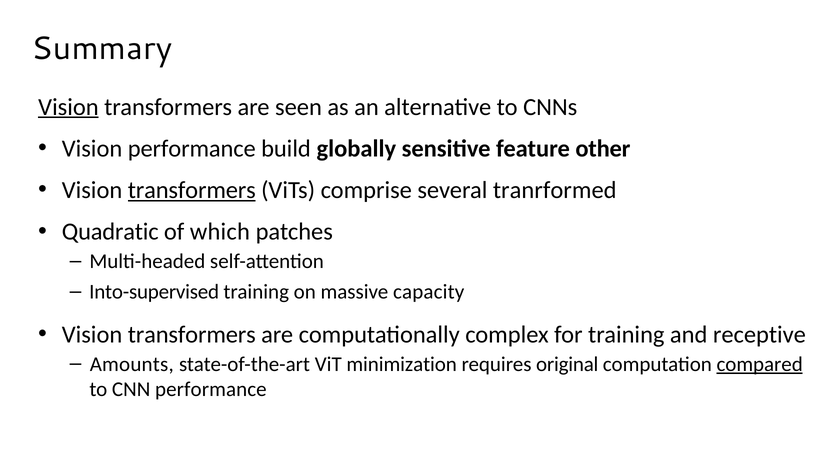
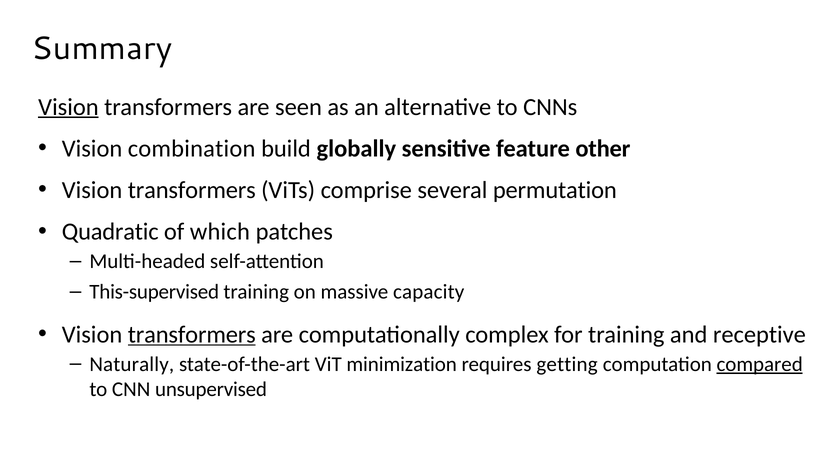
Vision performance: performance -> combination (192, 148)
transformers underline: present -> none (192, 190)
tranrformed: tranrformed -> permutation (555, 190)
Into-supervised: Into-supervised -> This-supervised (154, 292)
transformers underline: none -> present (192, 334)
Amounts: Amounts -> Naturally (132, 364)
original: original -> getting (567, 364)
CNN performance: performance -> unsupervised (211, 389)
